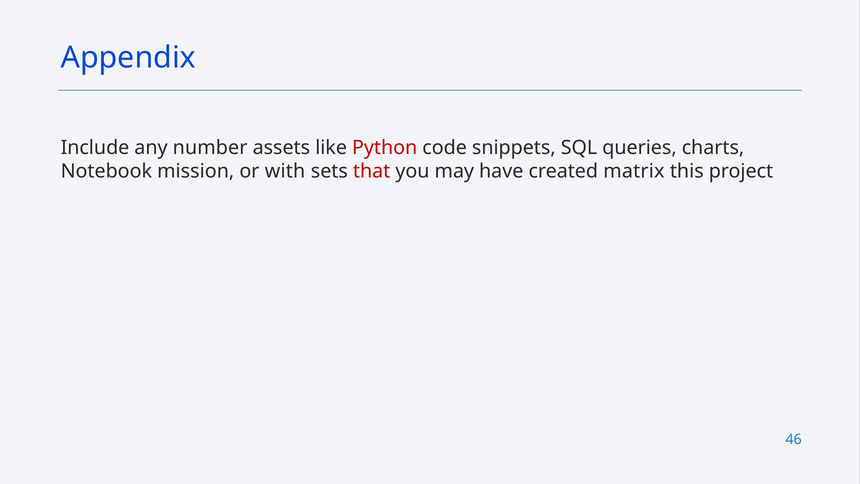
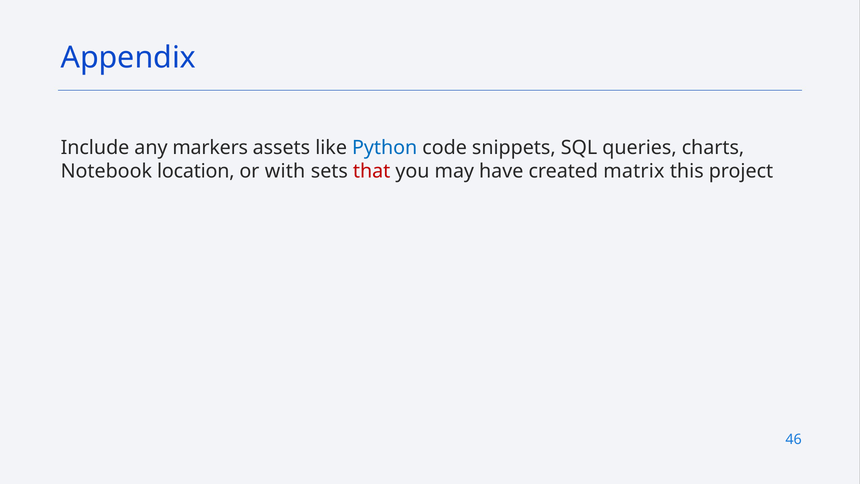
number: number -> markers (210, 148)
Python colour: red -> blue (385, 148)
mission: mission -> location (196, 171)
